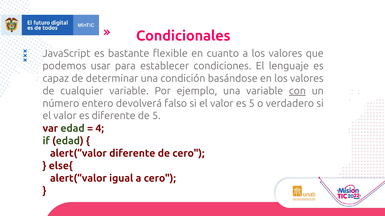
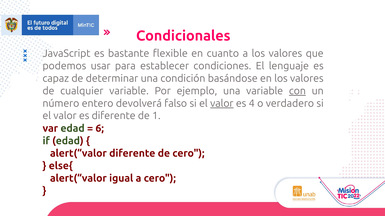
valor underline: none -> present (222, 104)
es 5: 5 -> 4 (252, 104)
de 5: 5 -> 1 (156, 116)
4: 4 -> 6 (100, 129)
